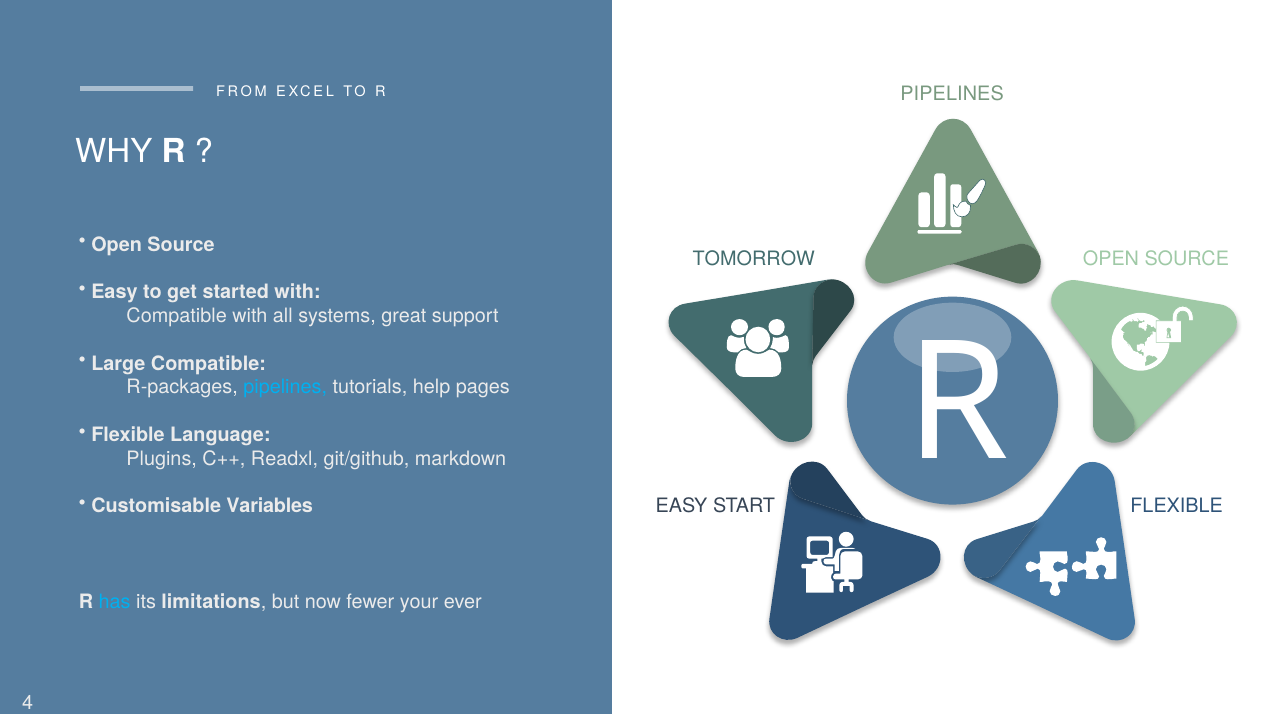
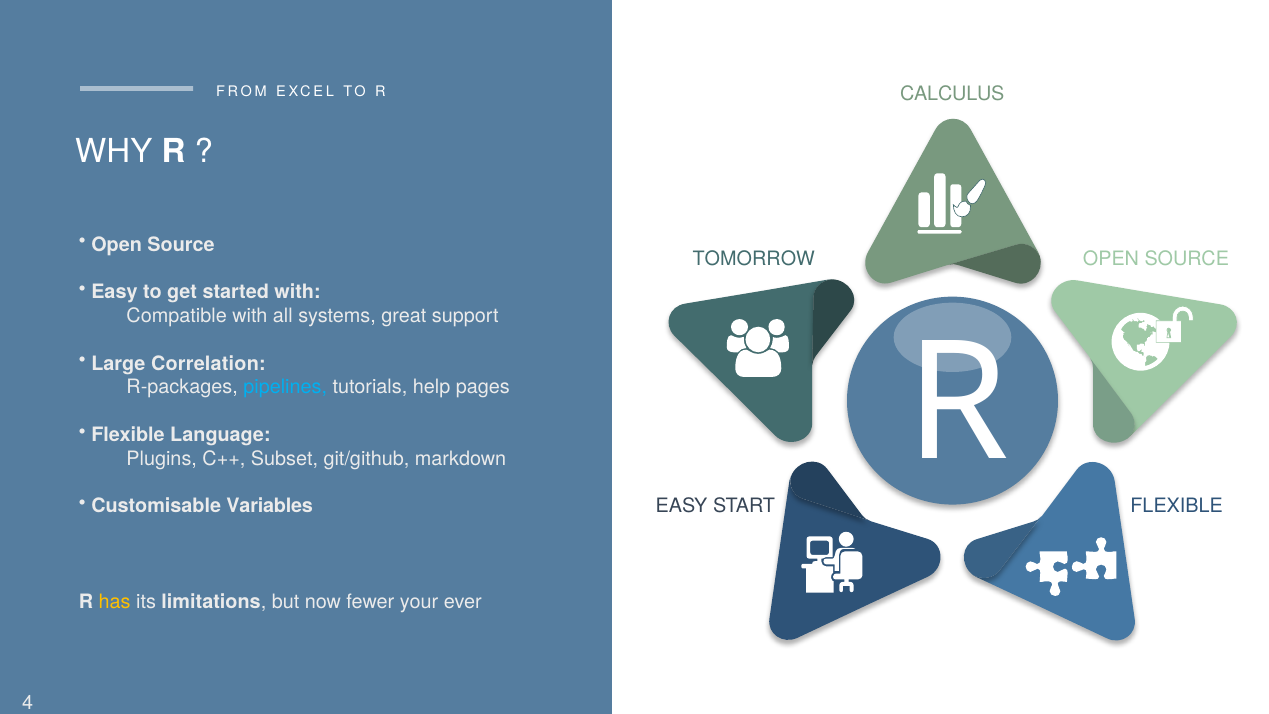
PIPELINES: PIPELINES -> CALCULUS (952, 94)
Large Compatible: Compatible -> Correlation (208, 364)
Readxl: Readxl -> Subset (285, 459)
has colour: light blue -> yellow (115, 602)
